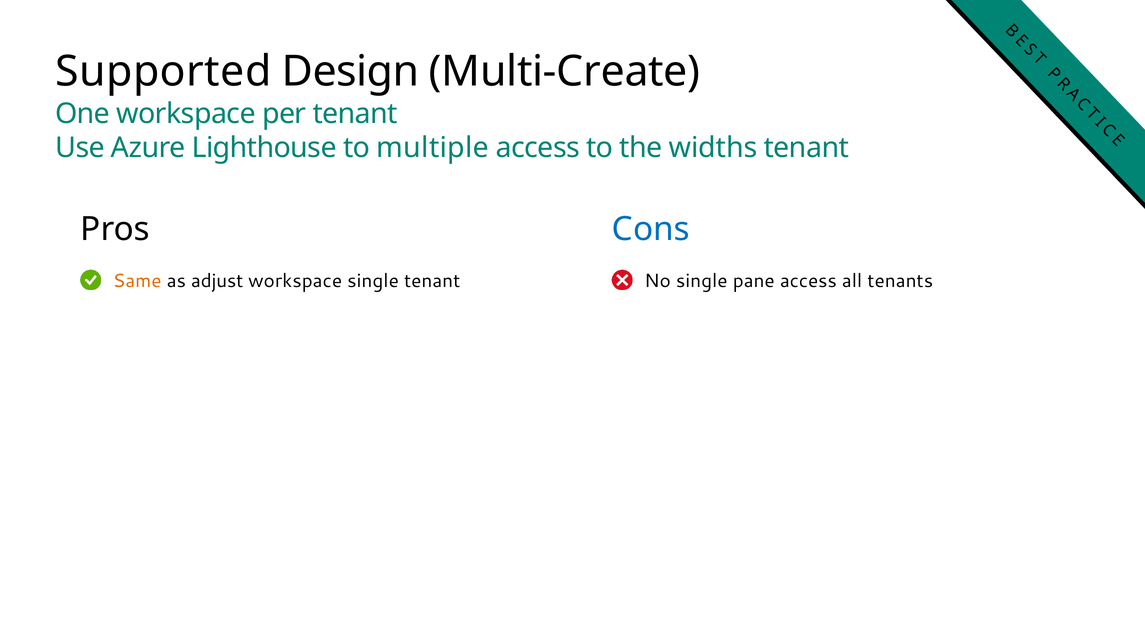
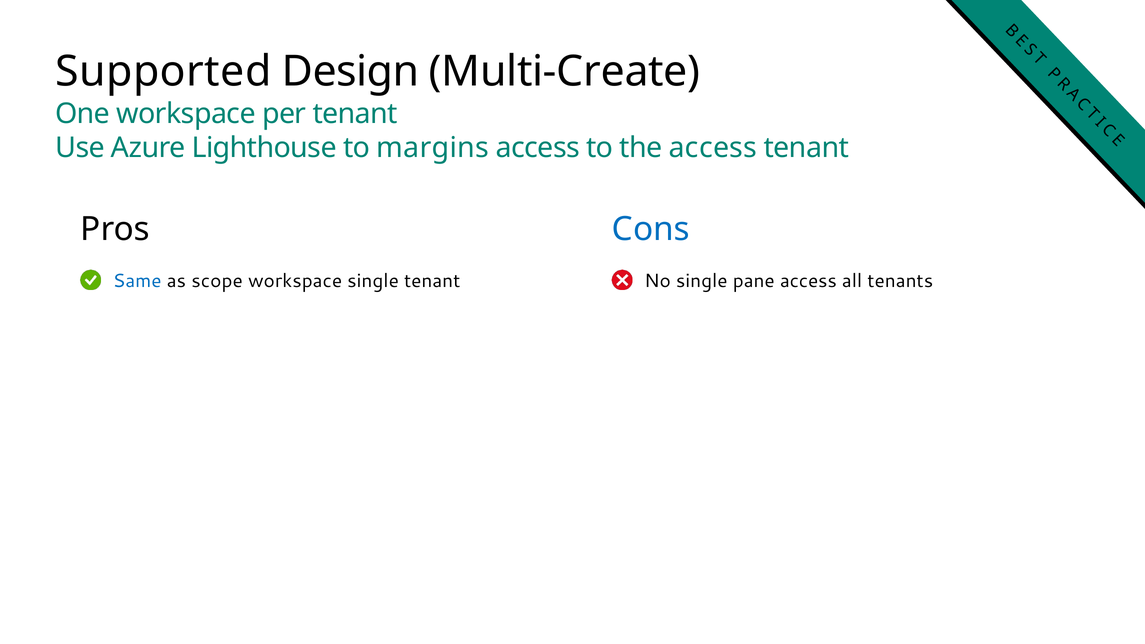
multiple: multiple -> margins (433, 148)
the widths: widths -> access (713, 148)
Same colour: orange -> blue (137, 281)
adjust: adjust -> scope (217, 281)
